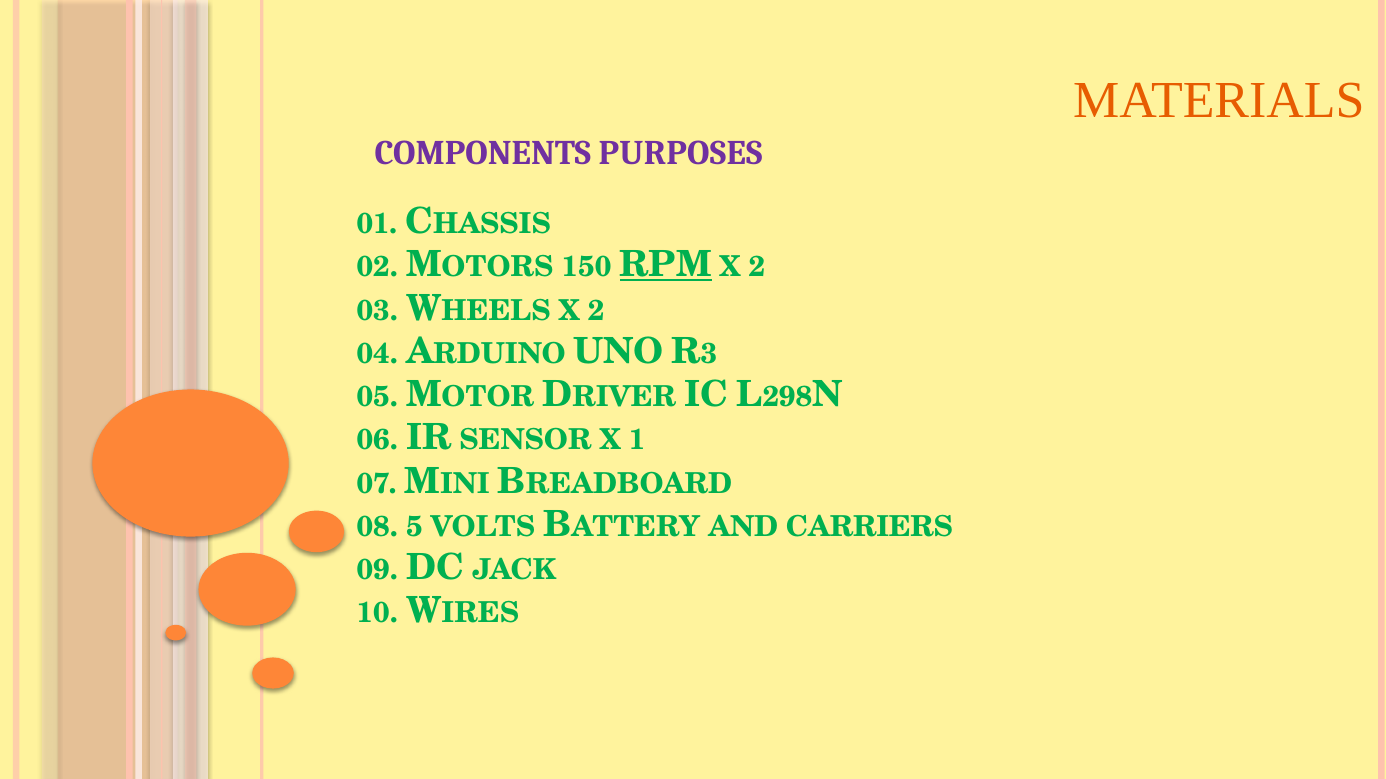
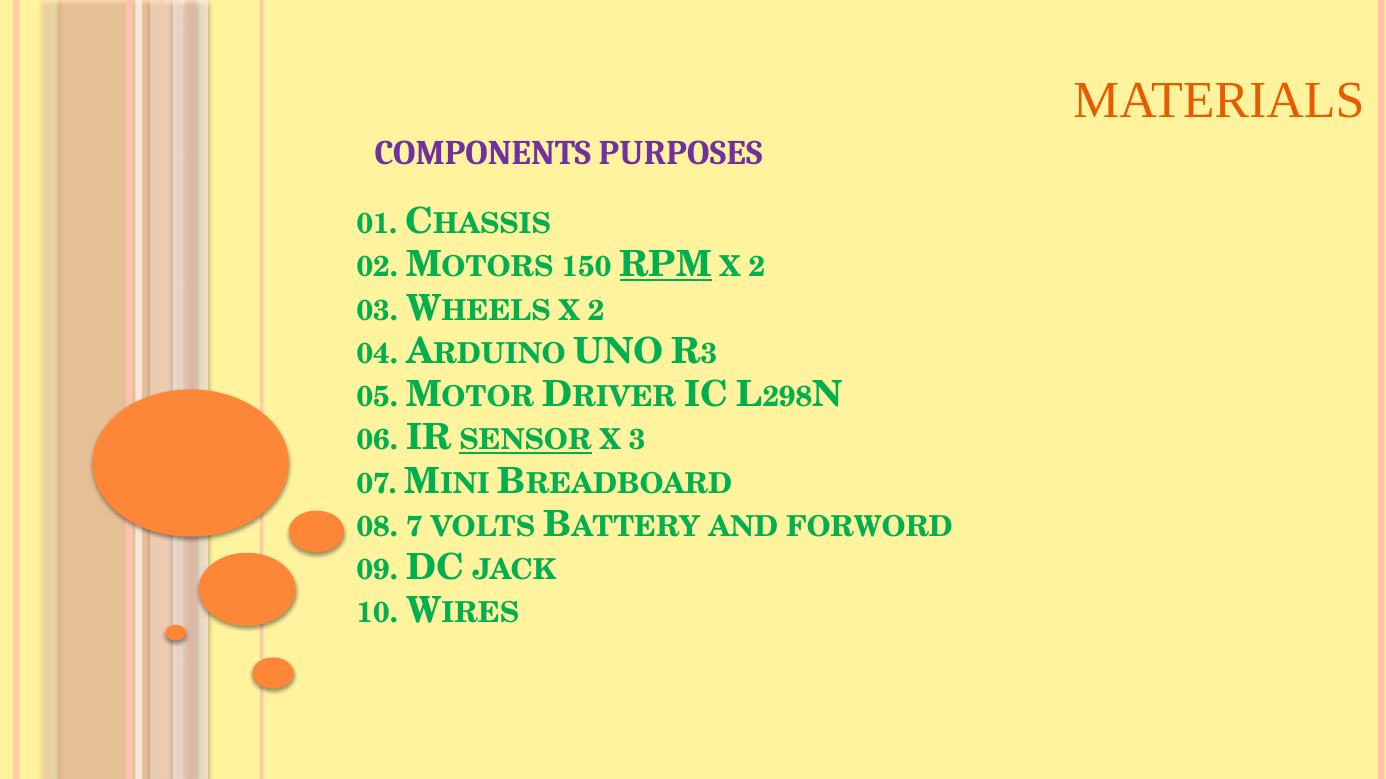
SENSOR underline: none -> present (526, 441)
X 1: 1 -> 3 (637, 441)
5: 5 -> 7 (414, 527)
CARRIERS: CARRIERS -> FORWORD (869, 527)
